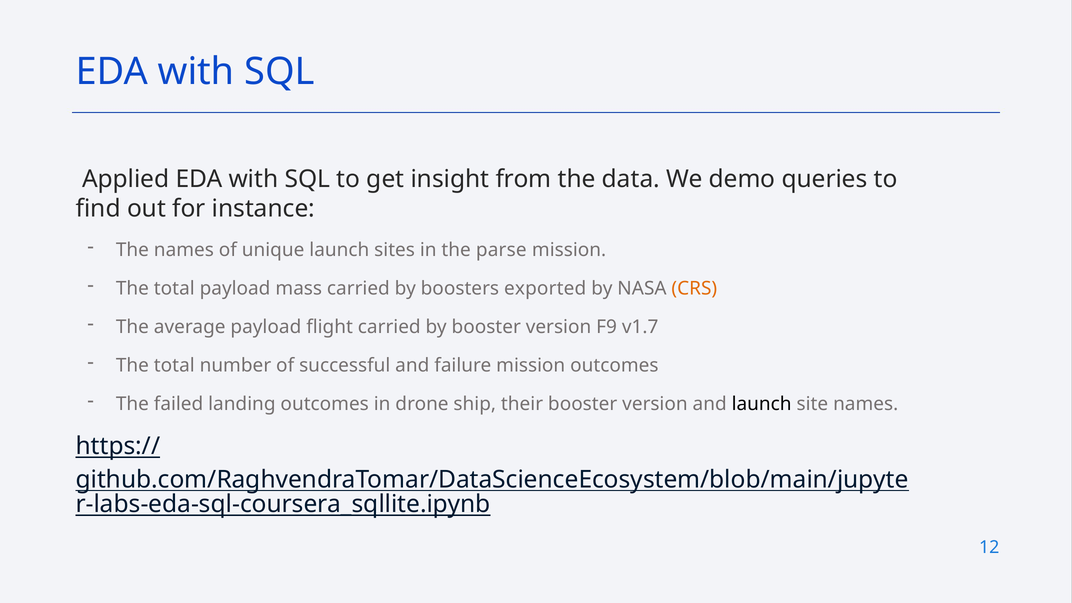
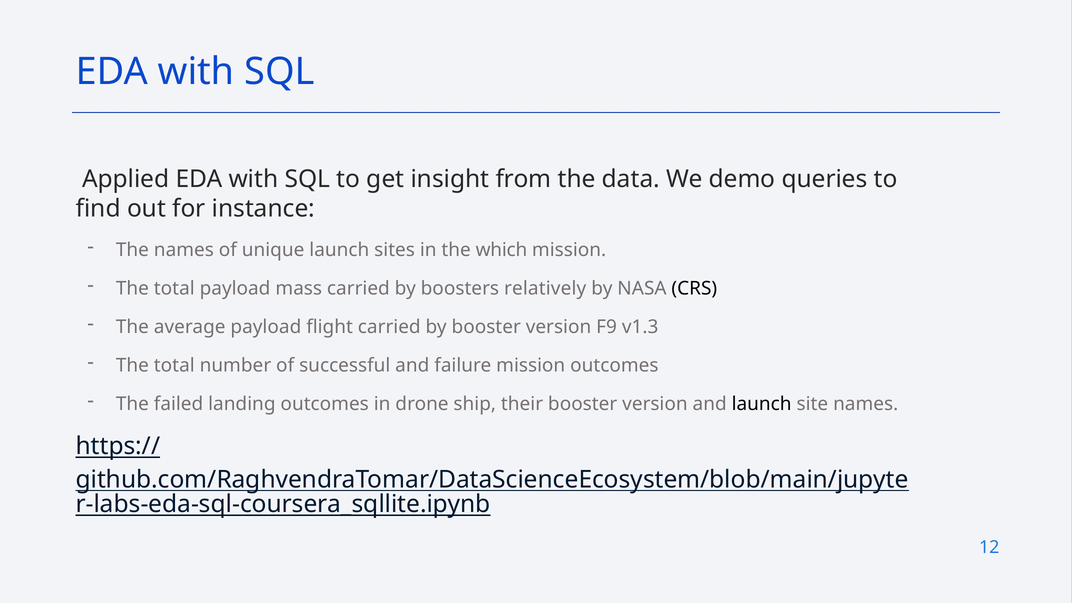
parse: parse -> which (501, 250)
exported: exported -> relatively (545, 289)
CRS colour: orange -> black (694, 289)
v1.7: v1.7 -> v1.3 (640, 327)
